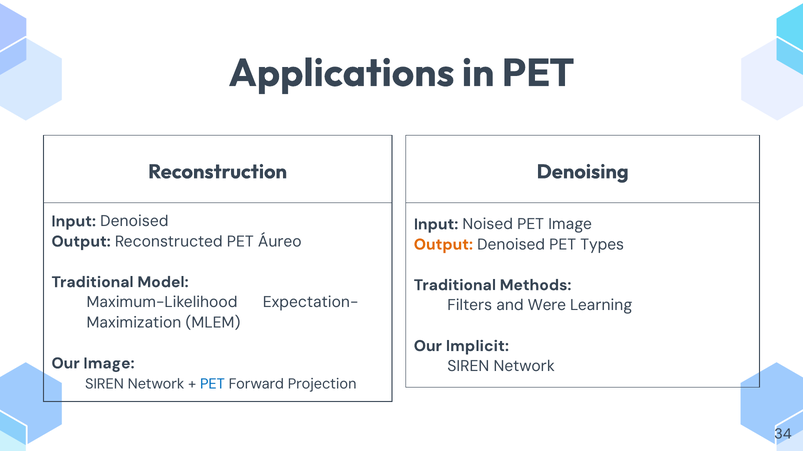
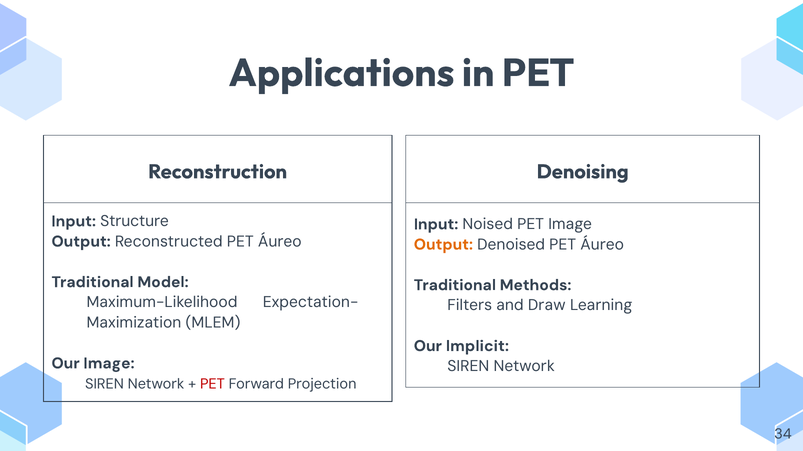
Input Denoised: Denoised -> Structure (134, 221)
Denoised PET Types: Types -> Áureo (602, 245)
Were: Were -> Draw (547, 306)
PET colour: blue -> red (212, 384)
